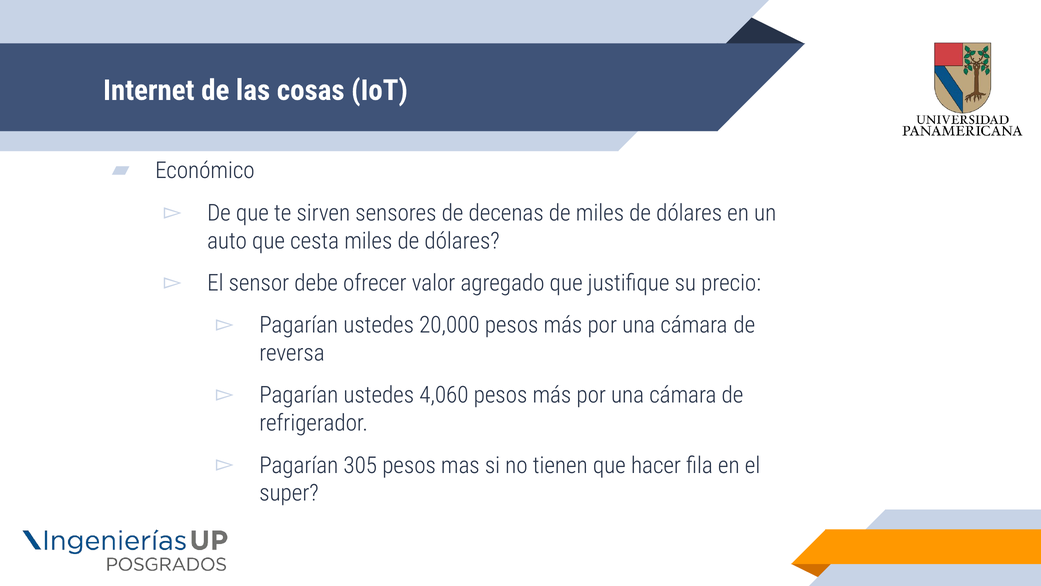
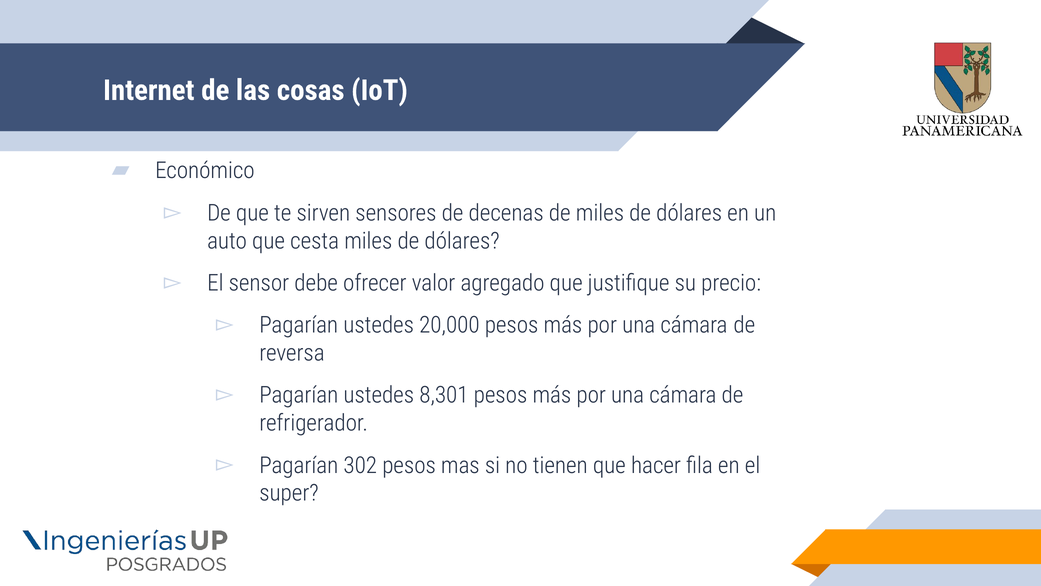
4,060: 4,060 -> 8,301 (444, 395)
305: 305 -> 302 (360, 465)
